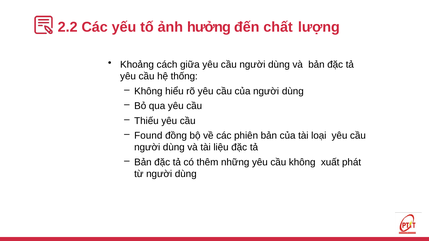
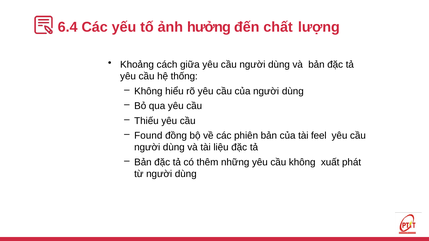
2.2: 2.2 -> 6.4 (68, 27)
loại: loại -> feel (319, 136)
